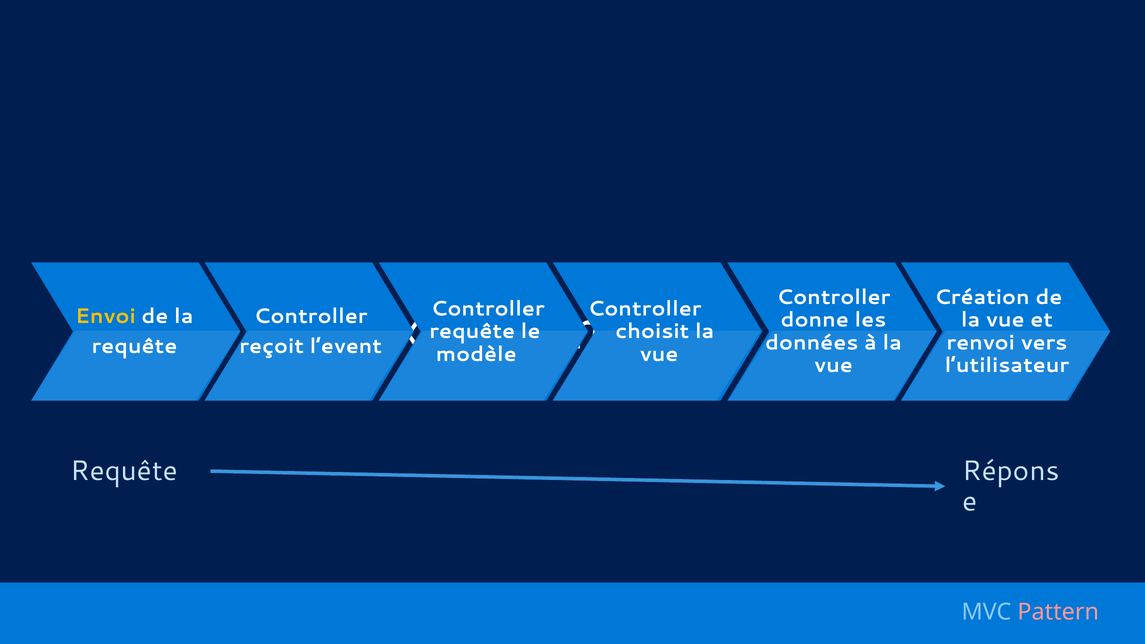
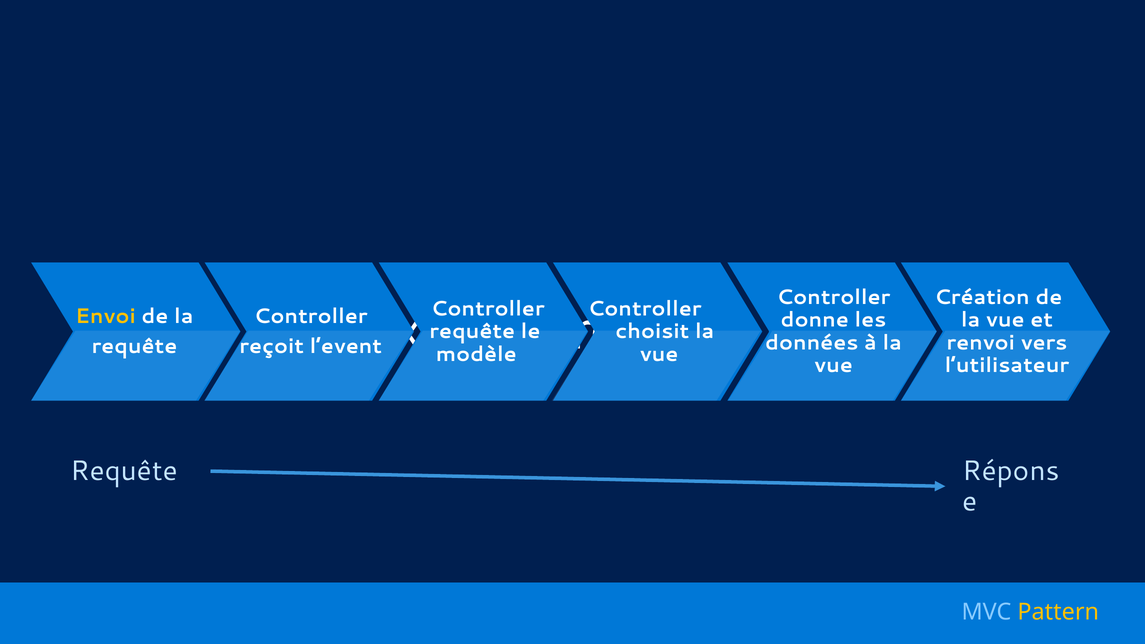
Pattern colour: pink -> yellow (1058, 612)
